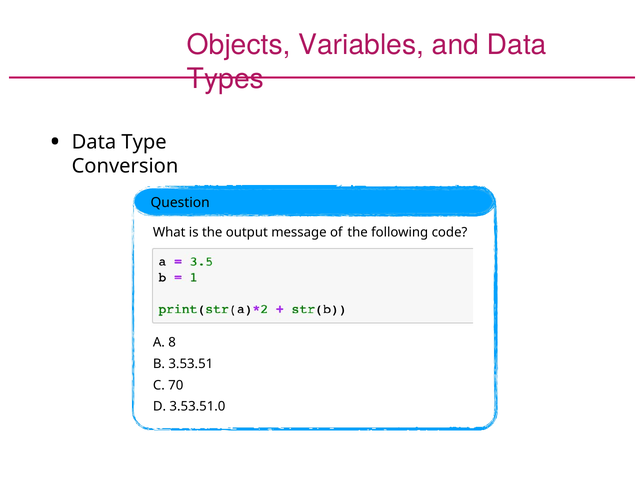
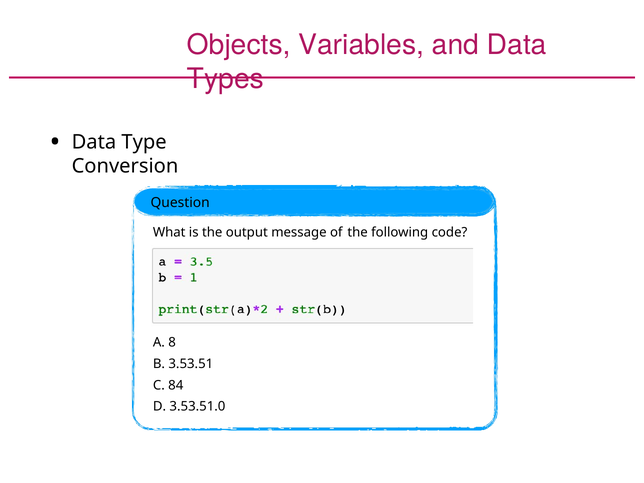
70: 70 -> 84 (176, 385)
